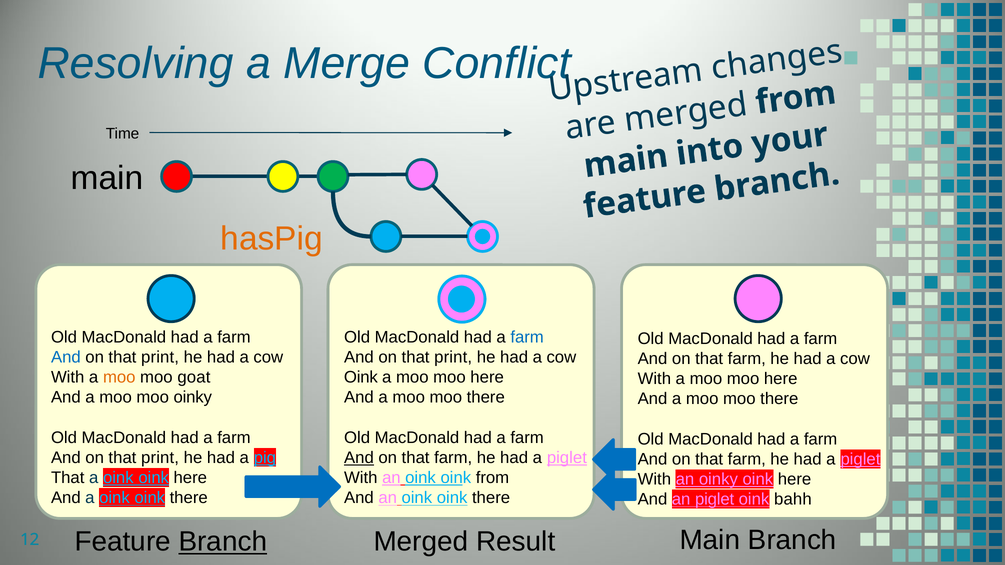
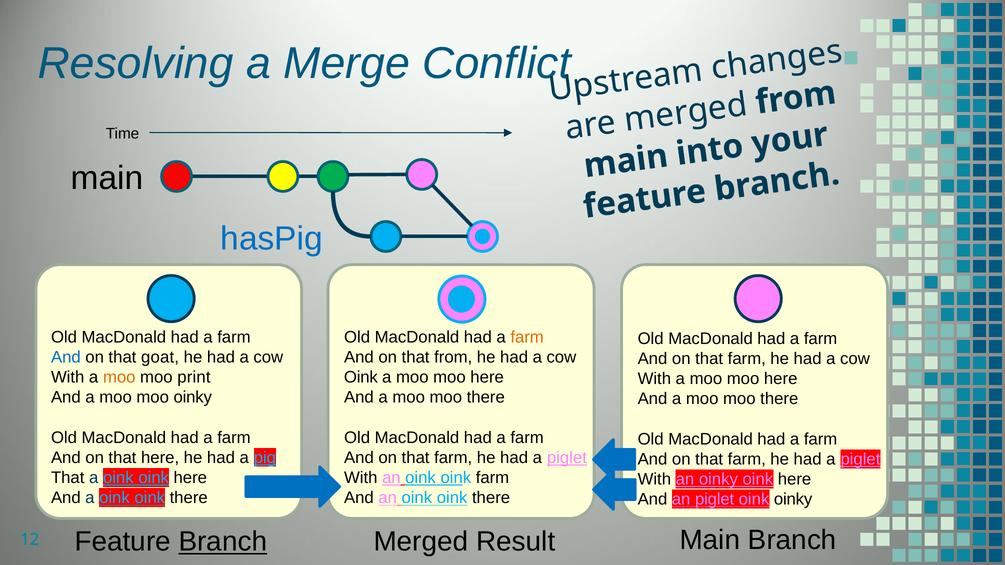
hasPig colour: orange -> blue (272, 239)
farm colour: blue -> orange (527, 337)
print: print -> goat (160, 357)
print: print -> from (453, 357)
goat: goat -> print (194, 378)
print: print -> here (160, 458)
And underline: present -> none (359, 458)
oink from: from -> farm (492, 478)
oink bahh: bahh -> oinky (793, 500)
